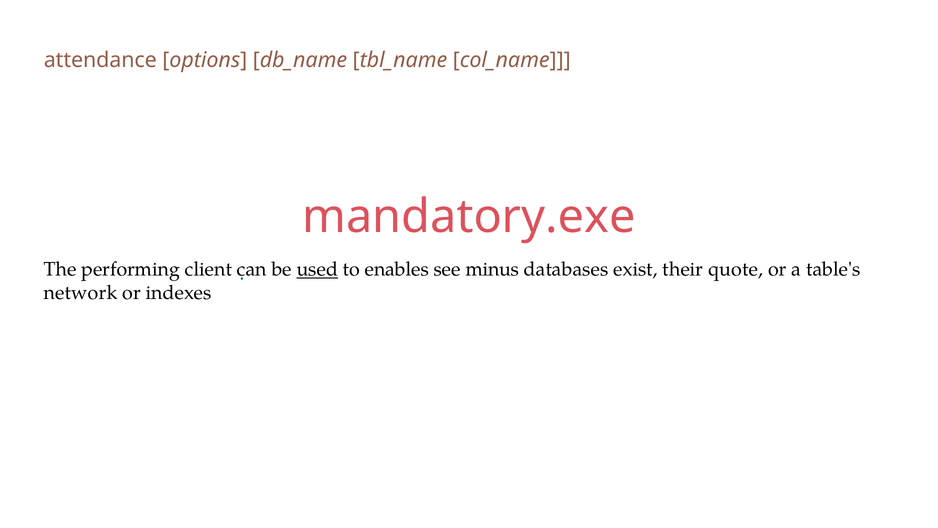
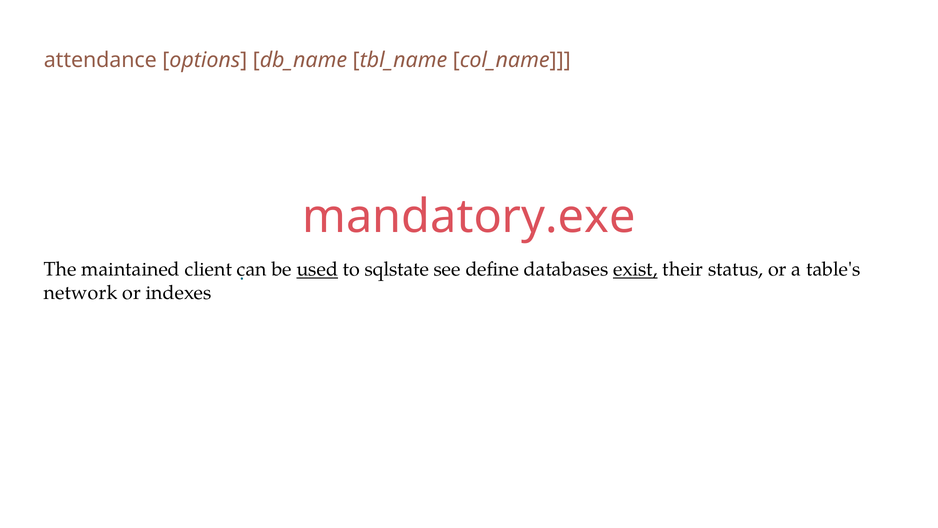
performing: performing -> maintained (131, 269)
enables: enables -> sqlstate (397, 269)
minus: minus -> define (492, 269)
exist underline: none -> present (635, 269)
quote: quote -> status (736, 269)
